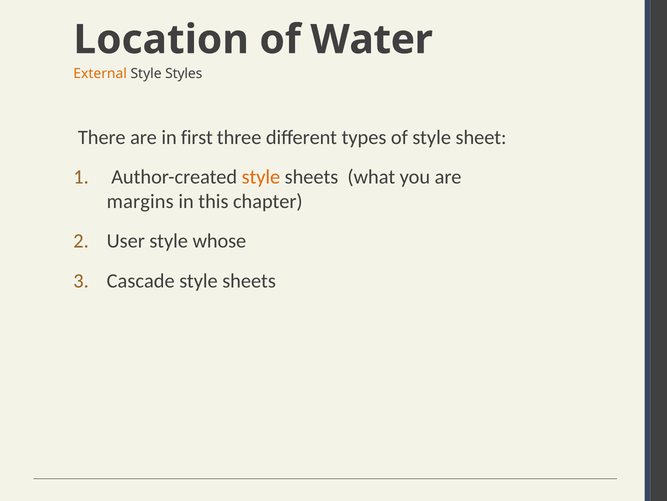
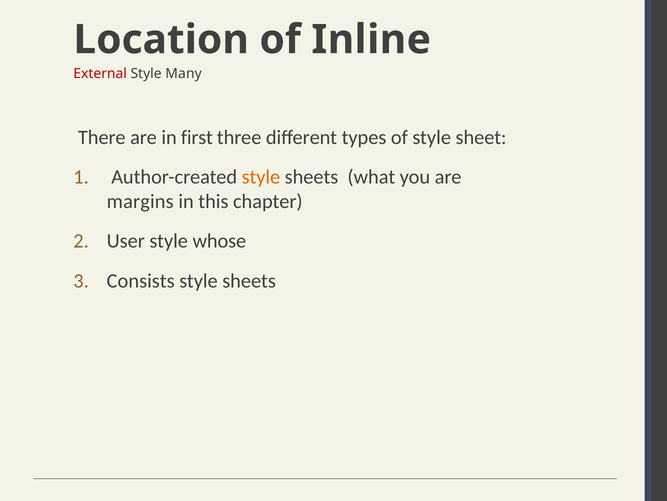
Water: Water -> Inline (371, 40)
External colour: orange -> red (100, 74)
Styles: Styles -> Many (184, 74)
Cascade: Cascade -> Consists (141, 280)
